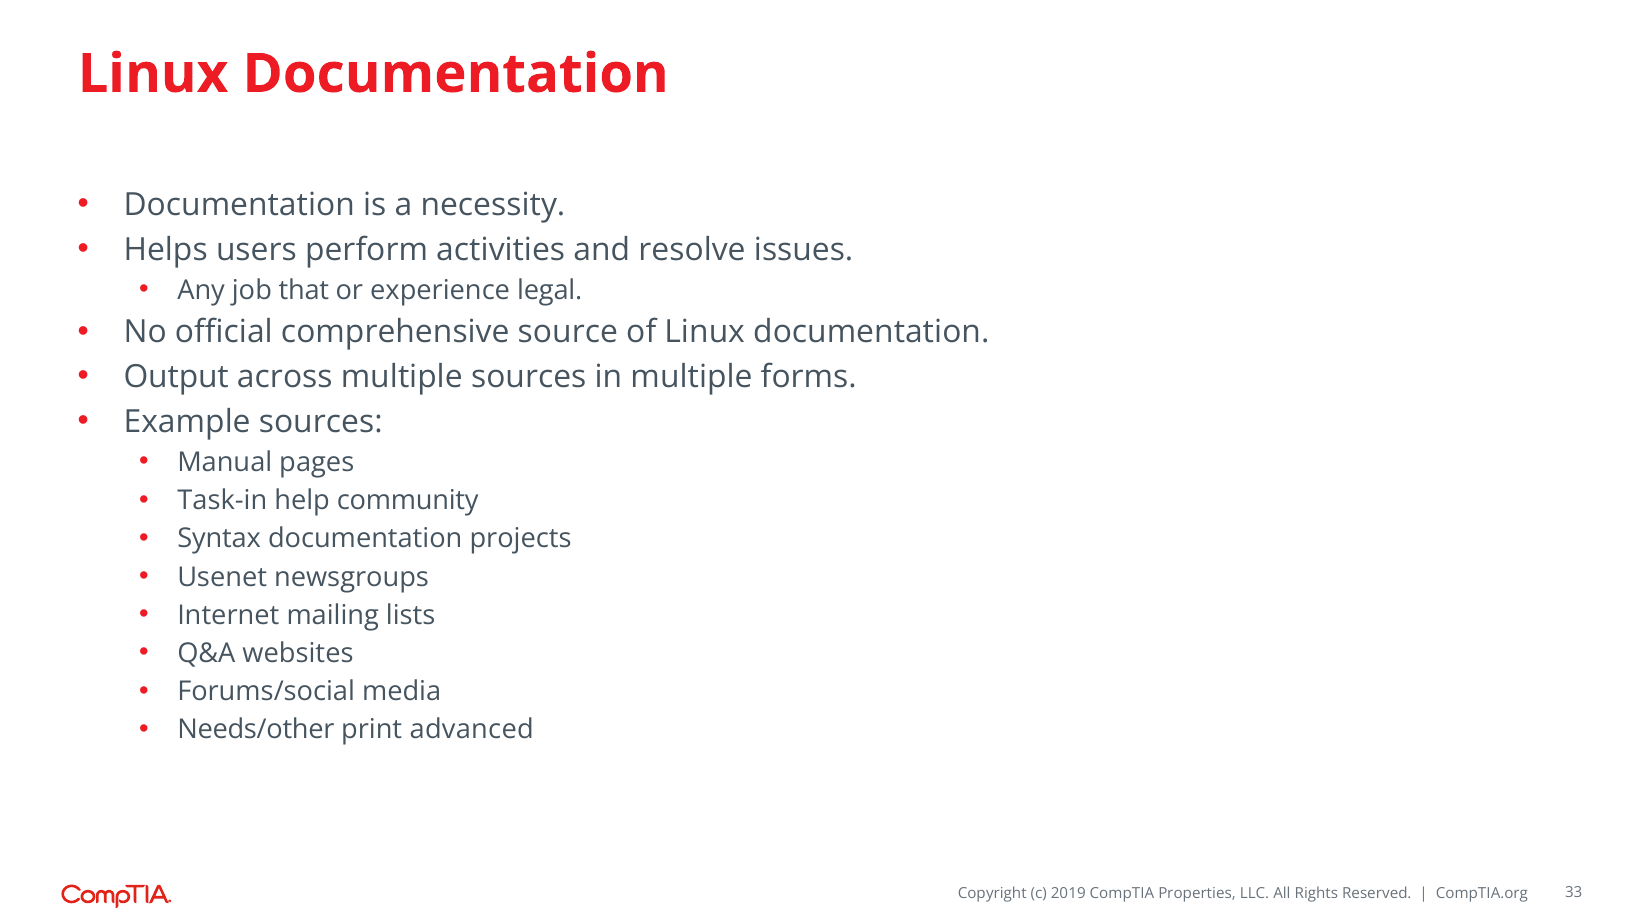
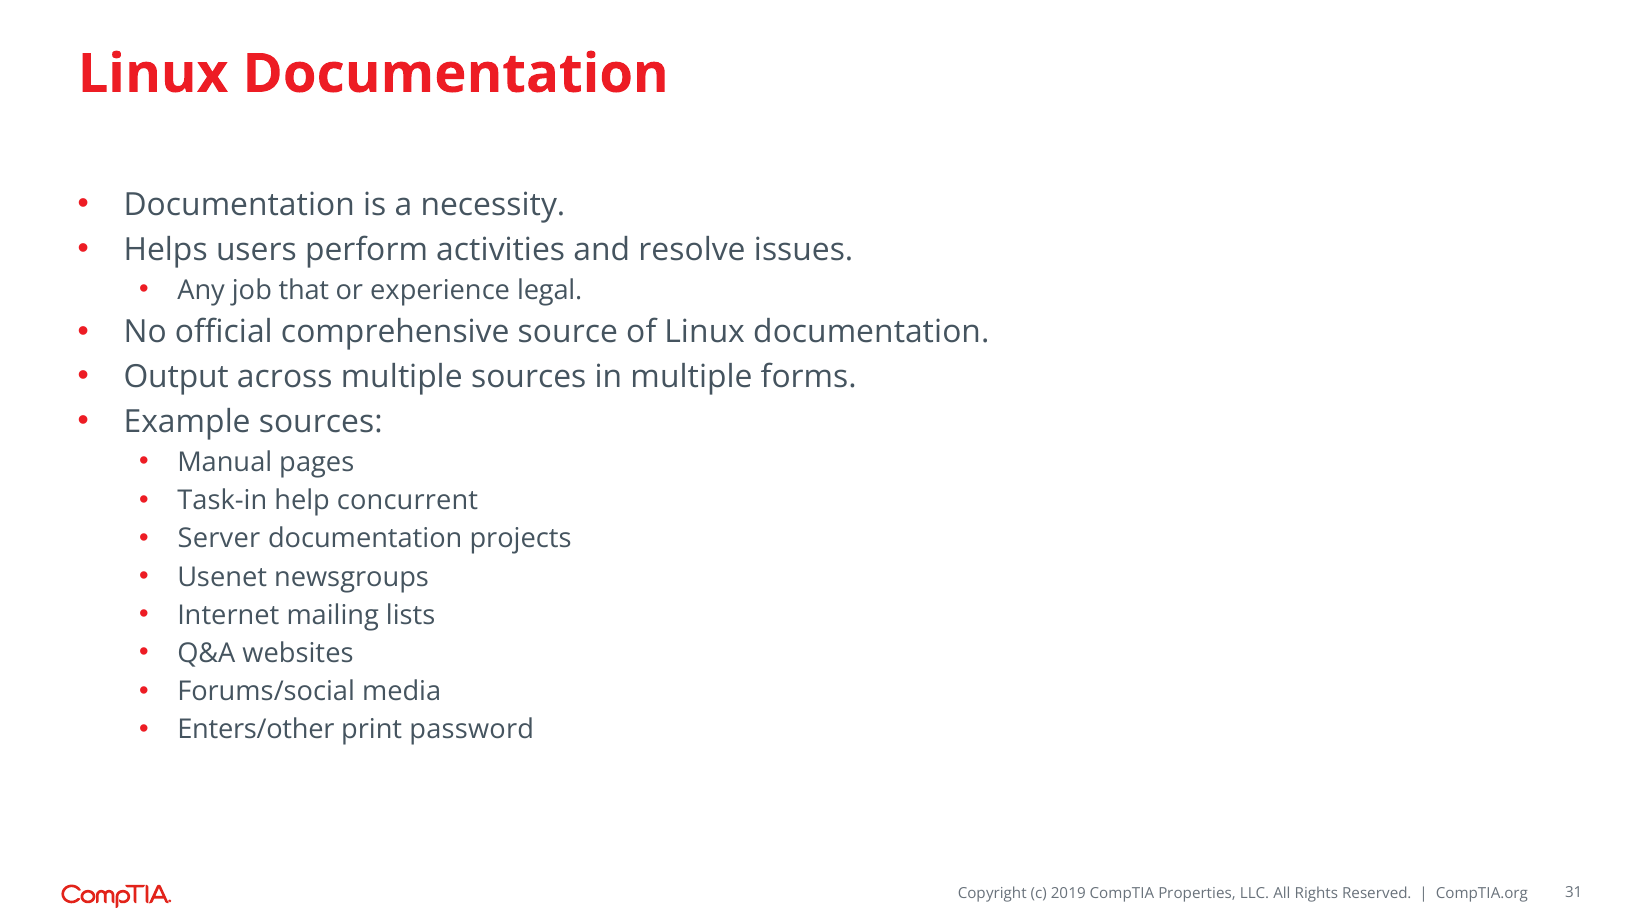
community: community -> concurrent (408, 500)
Syntax: Syntax -> Server (219, 539)
Needs/other: Needs/other -> Enters/other (256, 730)
advanced: advanced -> password (472, 730)
33: 33 -> 31 (1574, 892)
